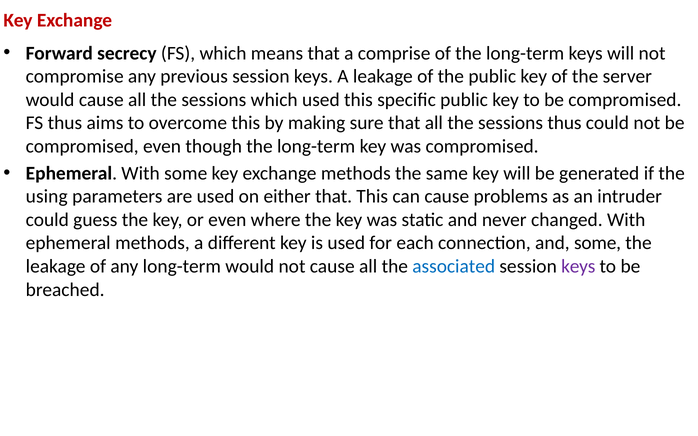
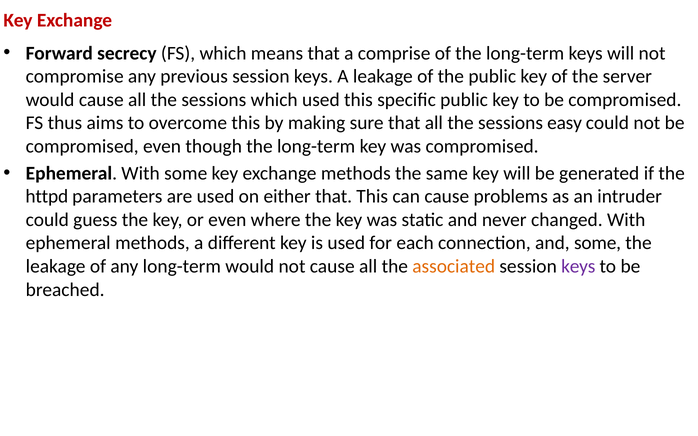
sessions thus: thus -> easy (565, 123)
using: using -> httpd (47, 197)
associated colour: blue -> orange (454, 267)
